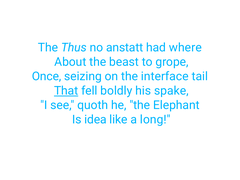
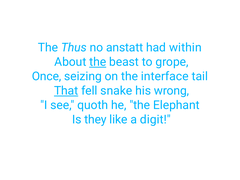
where: where -> within (185, 48)
the underline: none -> present (98, 62)
boldly: boldly -> snake (116, 91)
spake: spake -> wrong (171, 91)
idea: idea -> they (95, 120)
long: long -> digit (155, 120)
